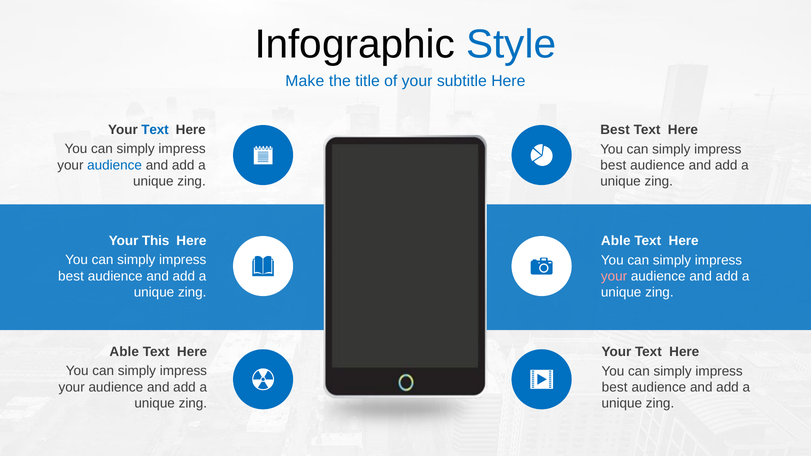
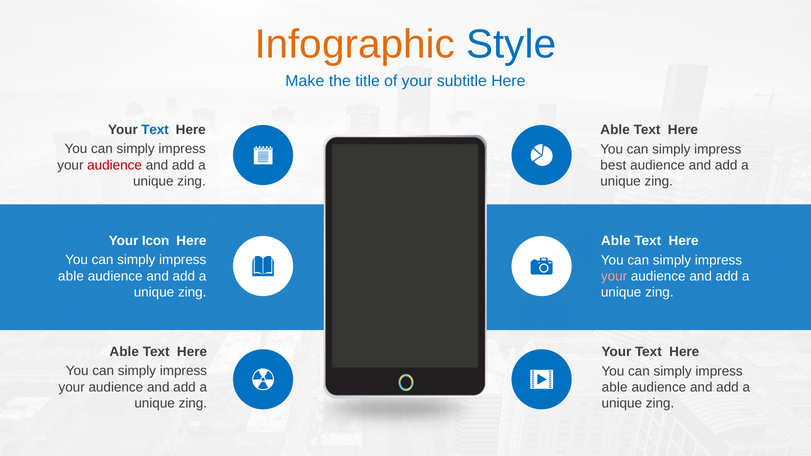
Infographic colour: black -> orange (355, 44)
Best: Best -> Able (615, 130)
audience colour: blue -> red (115, 165)
This: This -> Icon (156, 241)
best: best -> able (71, 276)
best: best -> able (615, 387)
